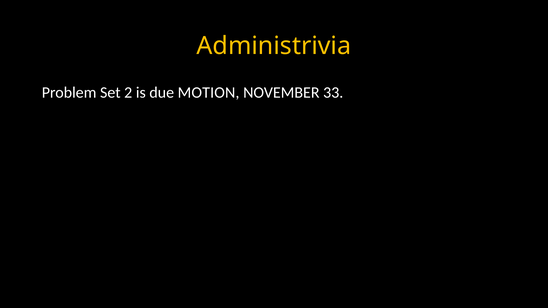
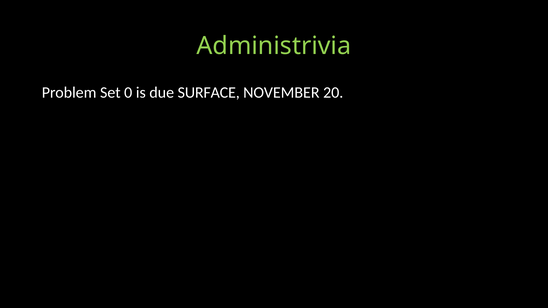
Administrivia colour: yellow -> light green (274, 46)
2: 2 -> 0 (128, 93)
MOTION: MOTION -> SURFACE (209, 93)
33: 33 -> 20 (333, 93)
